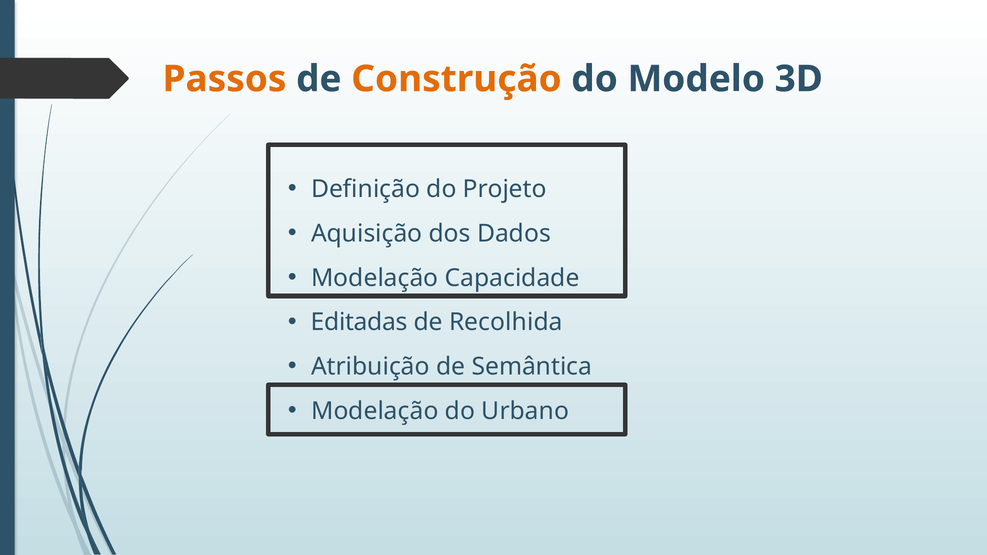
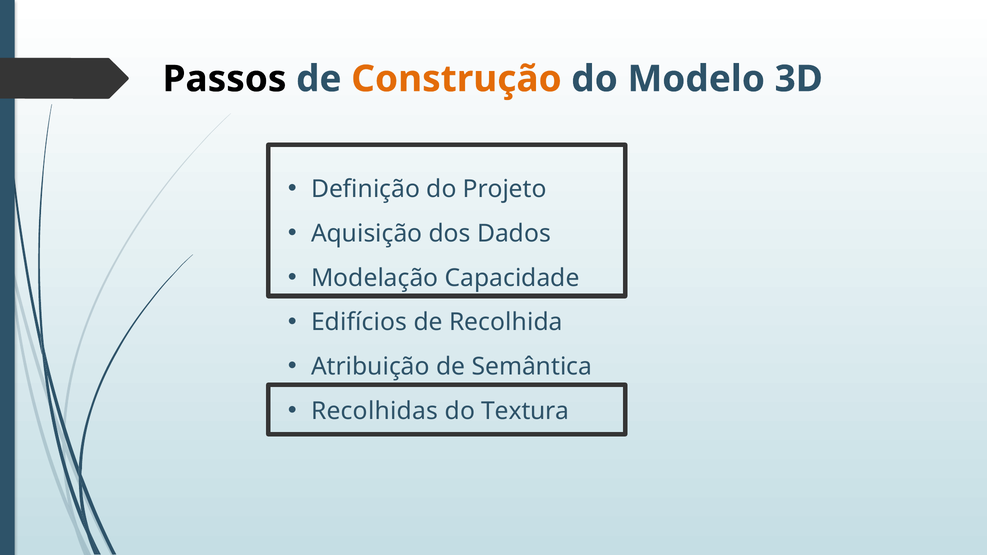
Passos colour: orange -> black (225, 79)
Editadas: Editadas -> Edifícios (359, 322)
Modelação: Modelação -> Recolhidas (375, 411)
Urbano: Urbano -> Textura (525, 411)
